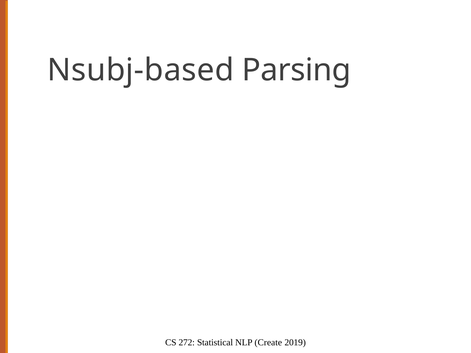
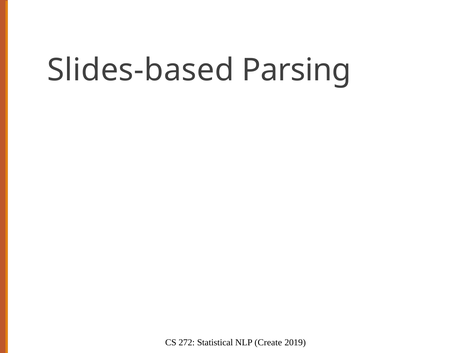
Nsubj-based: Nsubj-based -> Slides-based (141, 70)
